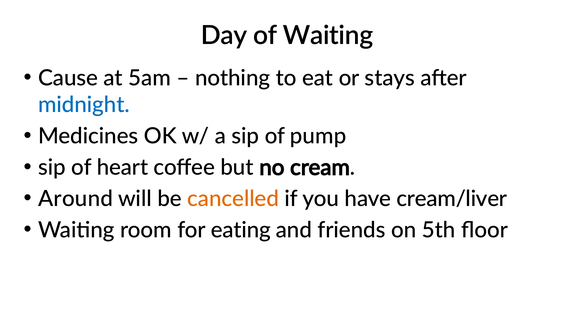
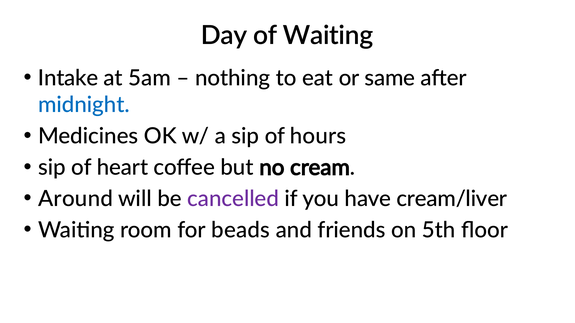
Cause: Cause -> Intake (68, 78)
stays: stays -> same (390, 78)
pump: pump -> hours (318, 136)
cancelled colour: orange -> purple (233, 199)
eating: eating -> beads (241, 230)
